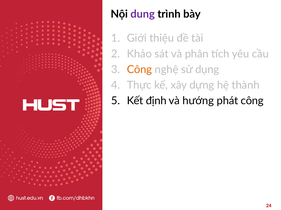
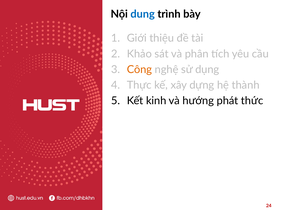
dung colour: purple -> blue (143, 14)
định: định -> kinh (156, 101)
phát công: công -> thức (252, 101)
